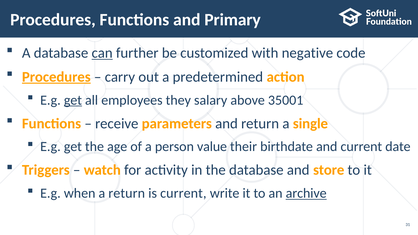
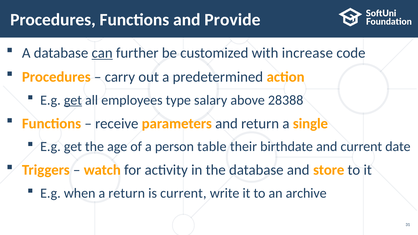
Primary: Primary -> Provide (232, 20)
negative: negative -> increase (307, 53)
Procedures underline: present -> none (56, 77)
they: they -> type (178, 100)
35001: 35001 -> 28388 (286, 100)
value: value -> table (212, 147)
archive underline: present -> none (306, 193)
